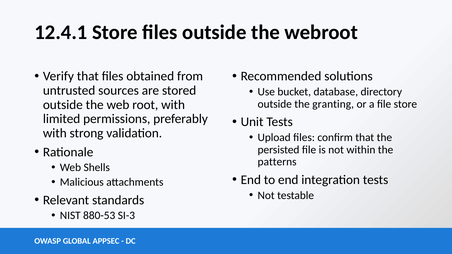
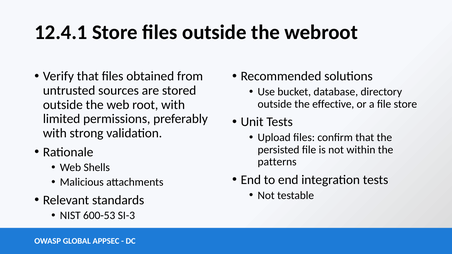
granting: granting -> effective (333, 104)
880-53: 880-53 -> 600-53 (99, 216)
